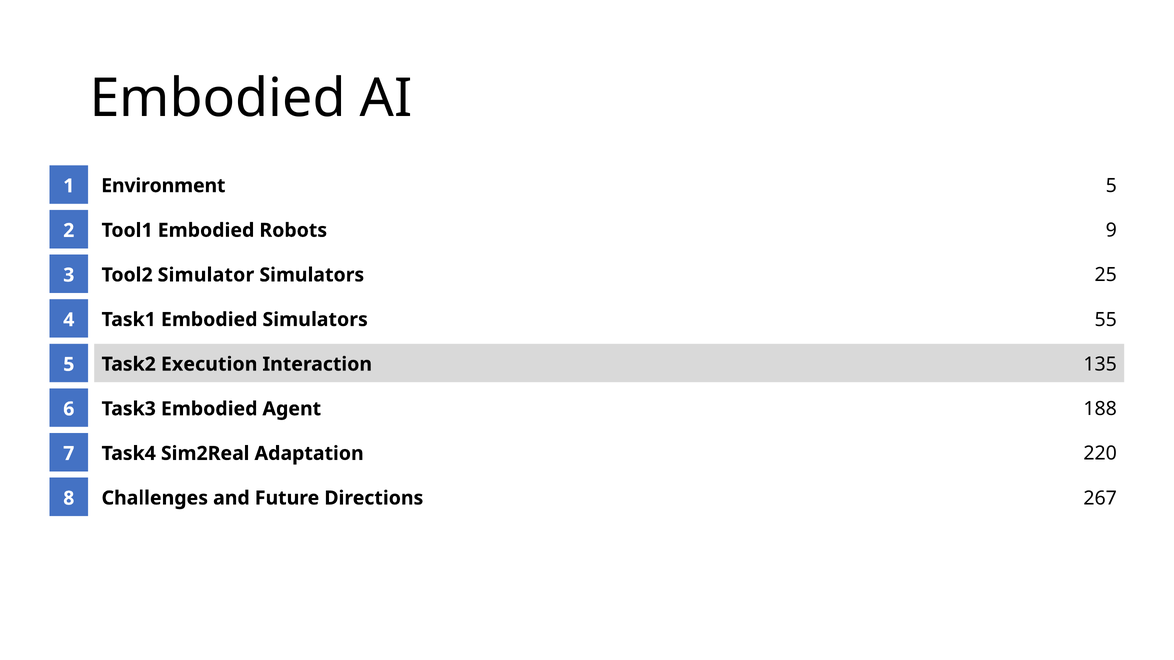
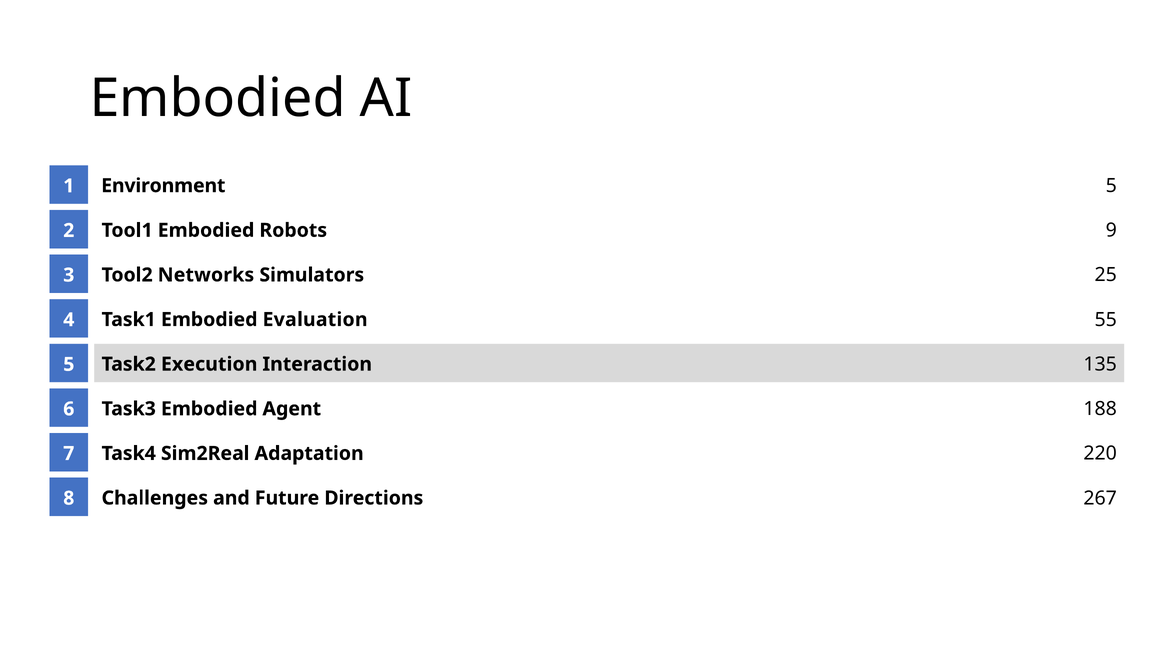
Simulator: Simulator -> Networks (206, 275)
Embodied Simulators: Simulators -> Evaluation (315, 320)
